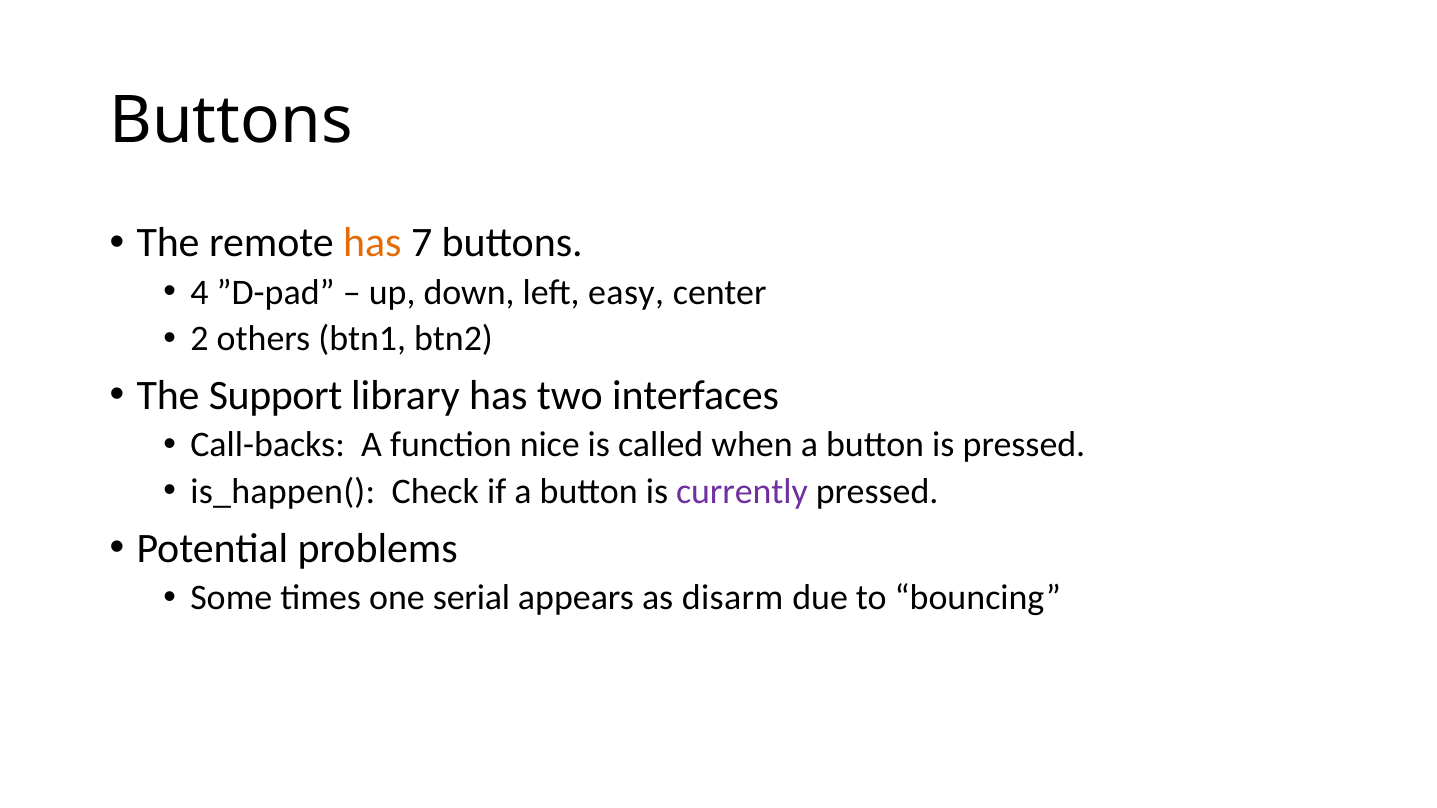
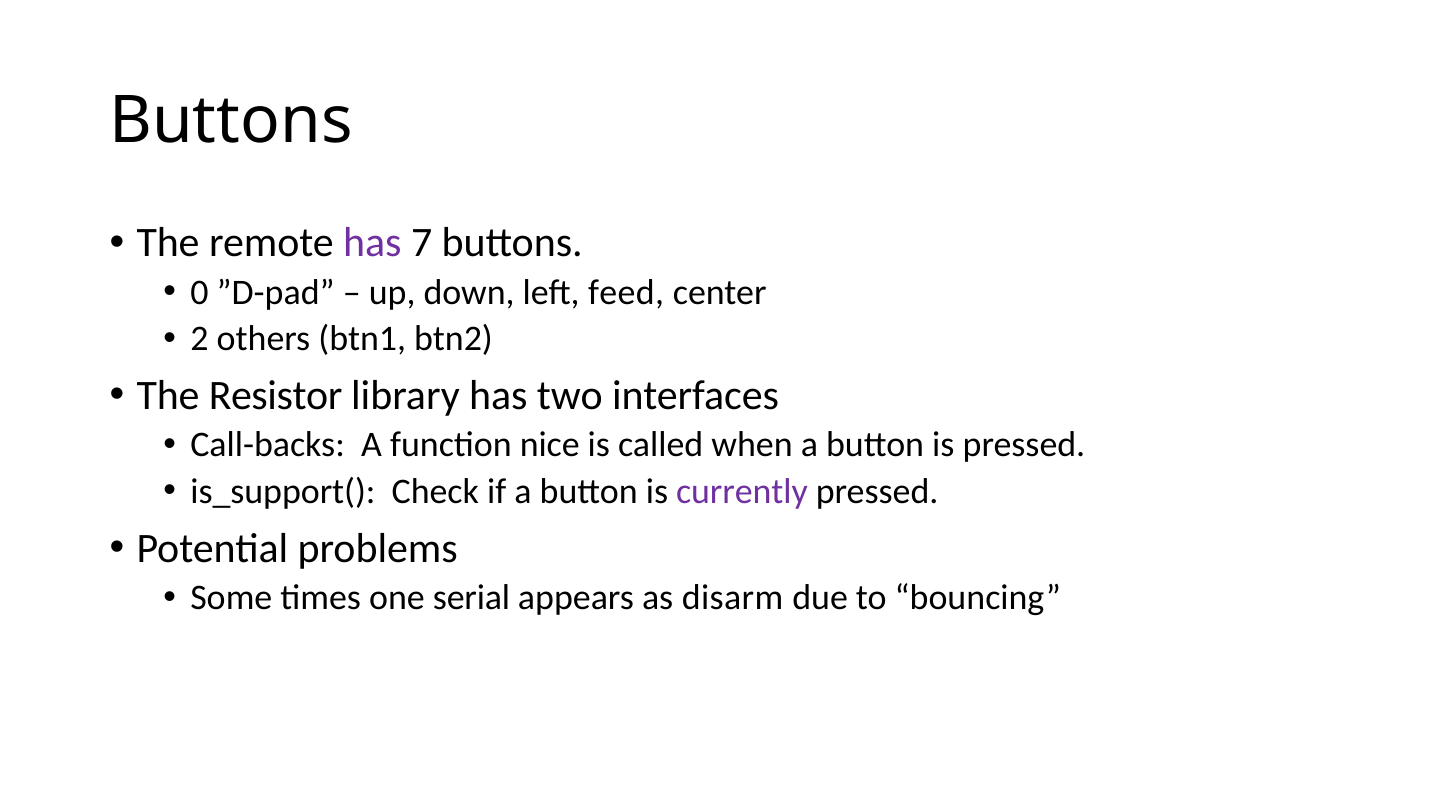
has colour: orange -> purple (372, 243)
4: 4 -> 0 (199, 292)
easy: easy -> feed (626, 292)
Support: Support -> Resistor (276, 396)
is_happen(: is_happen( -> is_support( (283, 491)
